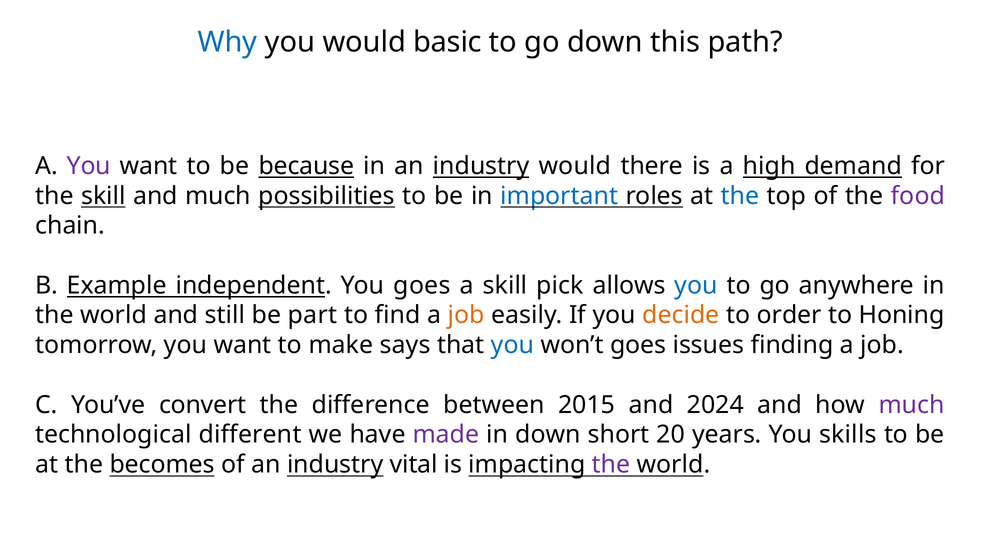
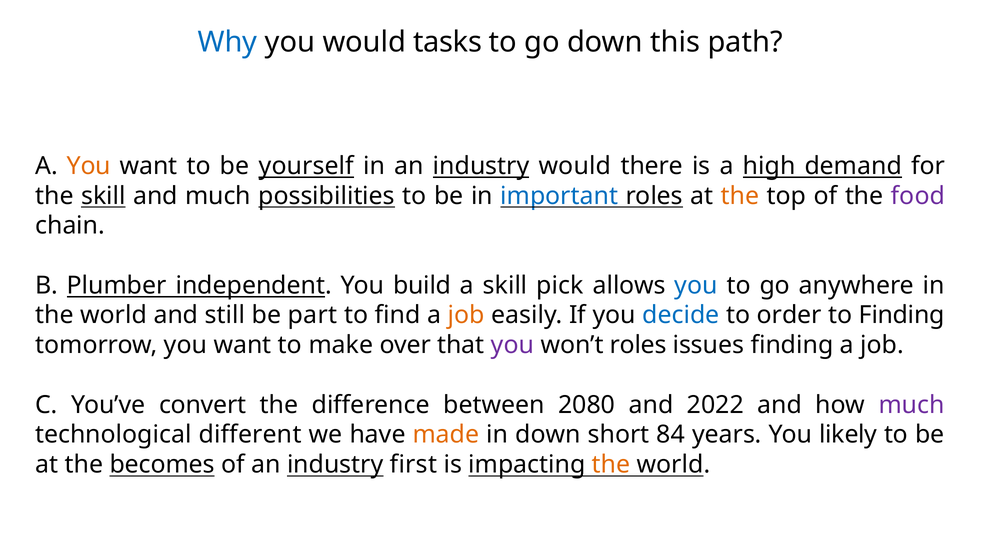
basic: basic -> tasks (448, 42)
You colour: purple -> orange (89, 166)
because: because -> yourself (306, 166)
the colour: blue -> orange (740, 196)
Example: Example -> Plumber (117, 286)
You goes: goes -> build (422, 286)
decide colour: orange -> blue (681, 315)
to Honing: Honing -> Finding (902, 315)
says: says -> over (405, 345)
you colour: blue -> purple (512, 345)
won’t goes: goes -> roles (638, 345)
2015: 2015 -> 2080 (587, 405)
2024: 2024 -> 2022 (715, 405)
made colour: purple -> orange (446, 435)
20: 20 -> 84 (671, 435)
skills: skills -> likely (848, 435)
vital: vital -> first (413, 465)
the colour: purple -> orange (611, 465)
